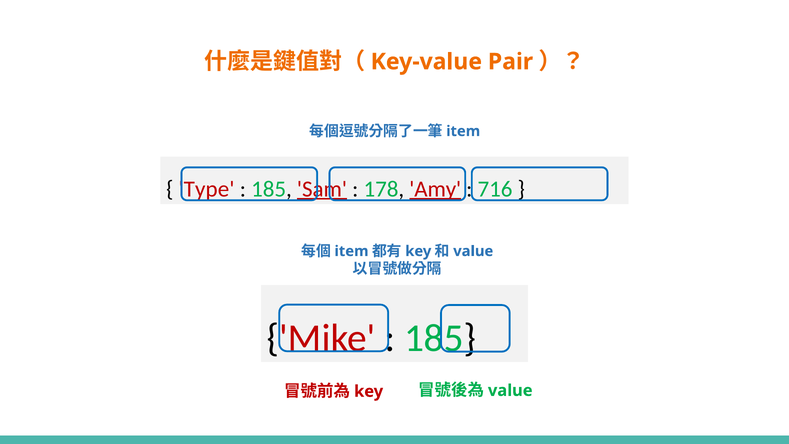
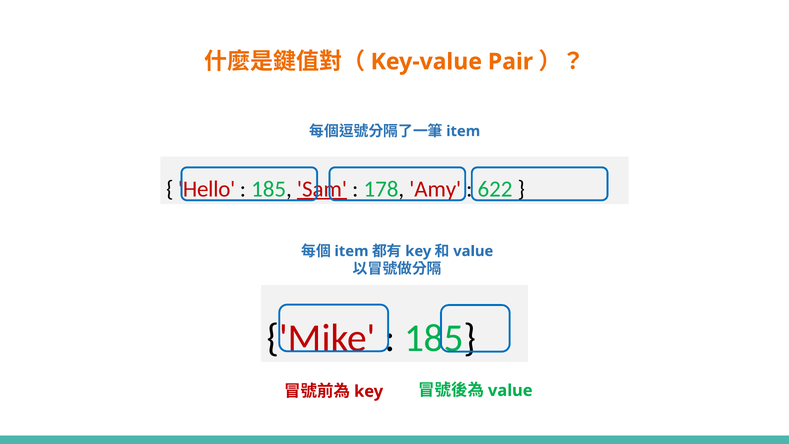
Type: Type -> Hello (207, 189)
Amy underline: present -> none (435, 189)
716: 716 -> 622 (495, 189)
